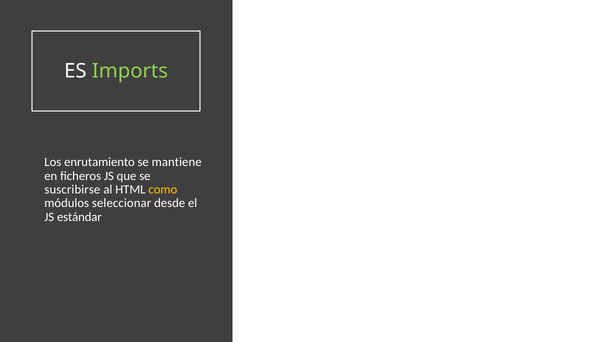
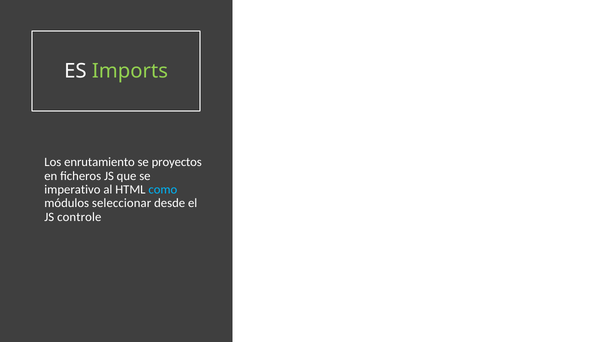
mantiene: mantiene -> proyectos (177, 162)
suscribirse: suscribirse -> imperativo (72, 190)
como colour: yellow -> light blue (163, 190)
estándar: estándar -> controle (79, 217)
